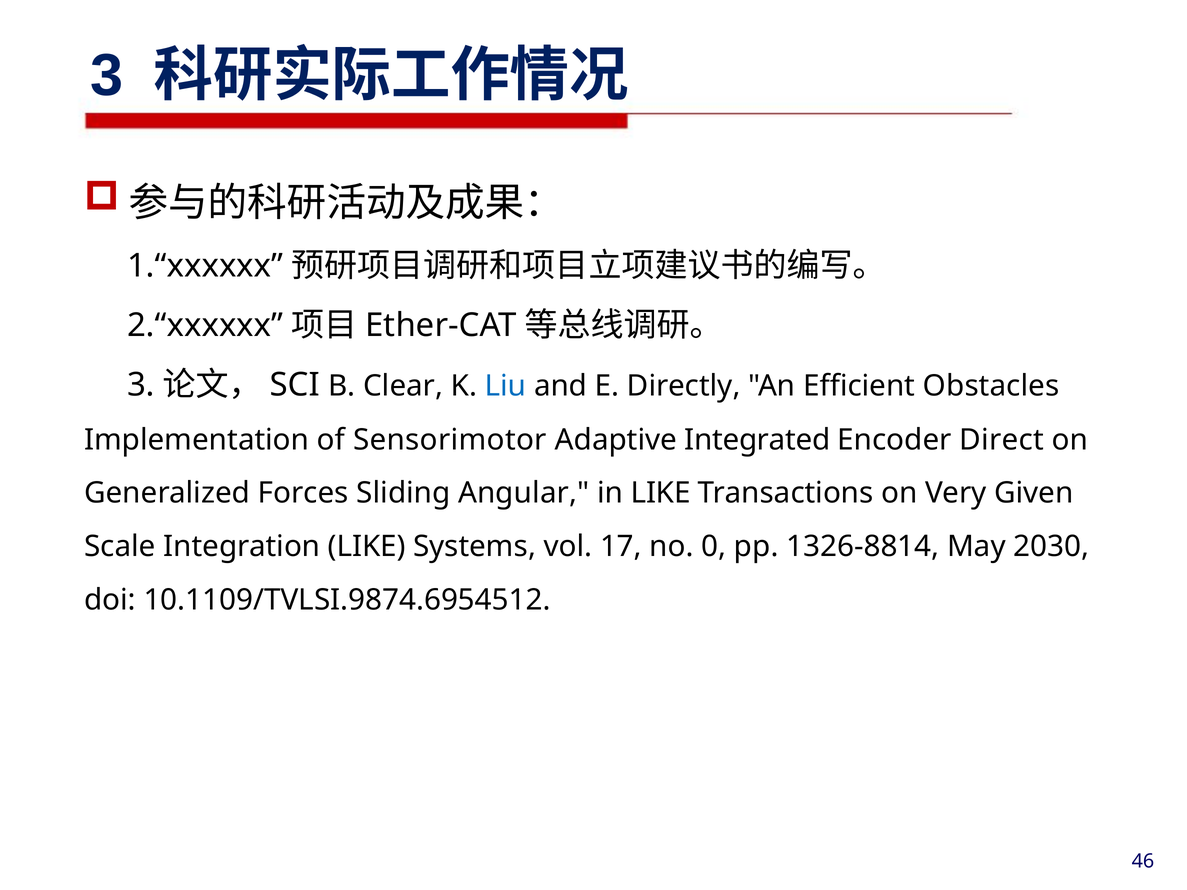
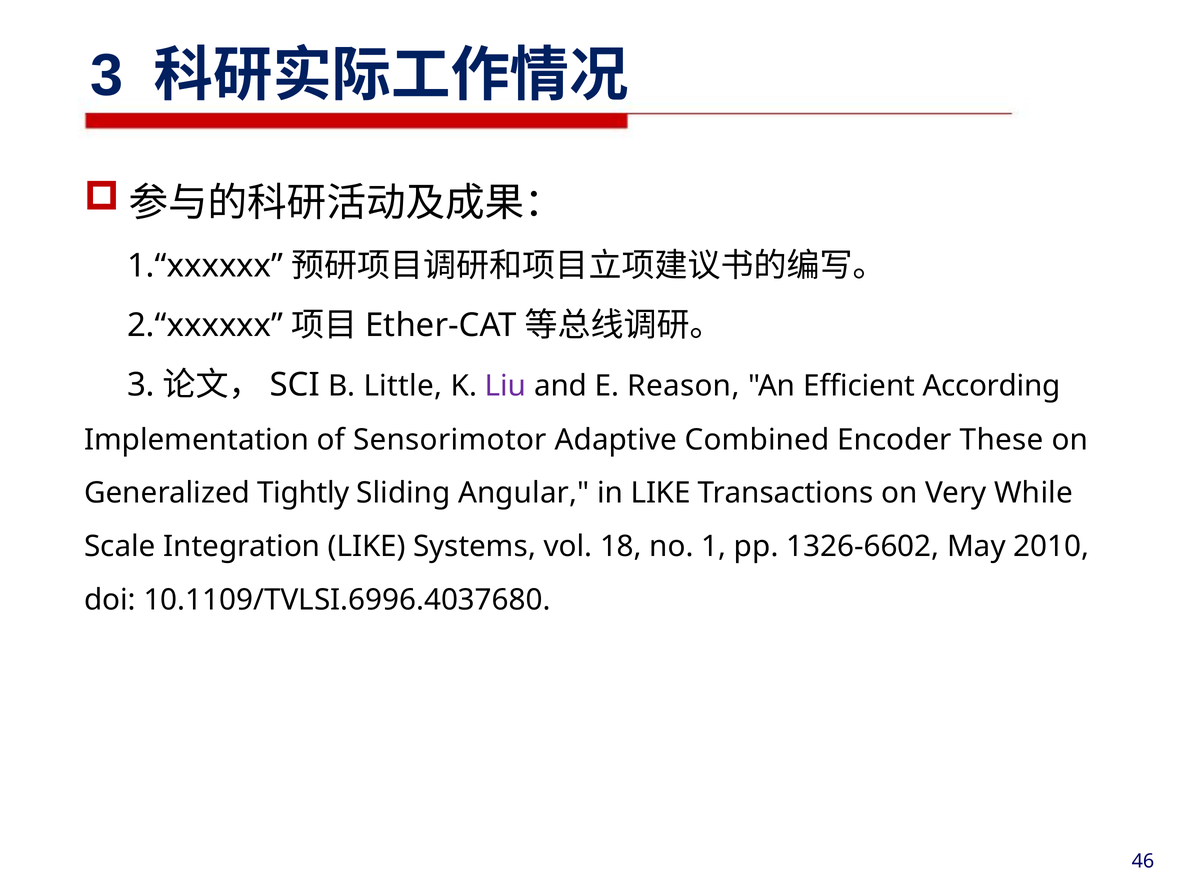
Clear: Clear -> Little (403, 386)
Liu colour: blue -> purple (506, 386)
Directly: Directly -> Reason (684, 386)
Obstacles: Obstacles -> According (991, 386)
Integrated: Integrated -> Combined (757, 440)
Direct: Direct -> These (1002, 440)
Forces: Forces -> Tightly (303, 493)
Given: Given -> While (1034, 493)
17: 17 -> 18 (621, 547)
0: 0 -> 1 (714, 547)
1326-8814: 1326-8814 -> 1326-6602 (863, 547)
2030: 2030 -> 2010 (1051, 547)
10.1109/TVLSI.9874.6954512: 10.1109/TVLSI.9874.6954512 -> 10.1109/TVLSI.6996.4037680 (347, 600)
